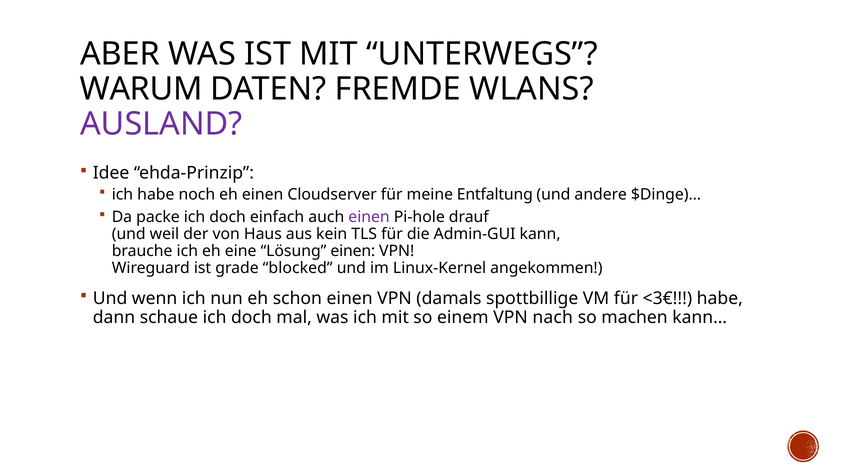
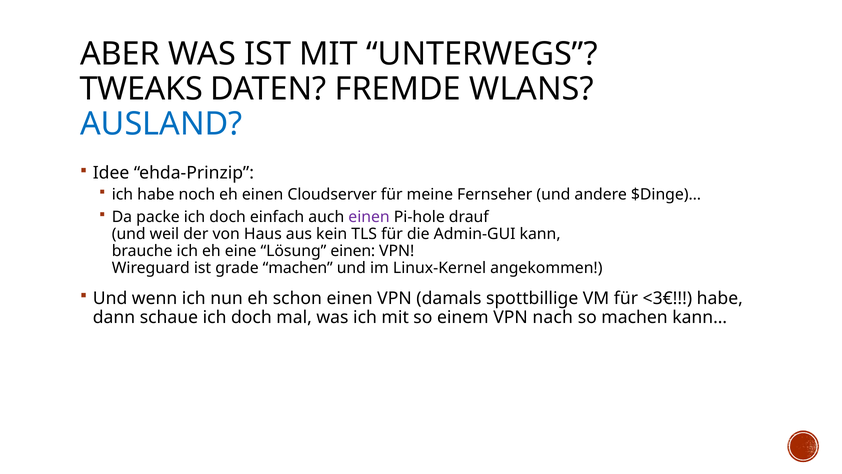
WARUM: WARUM -> TWEAKS (141, 89)
AUSLAND colour: purple -> blue (161, 124)
Entfaltung: Entfaltung -> Fernseher (495, 194)
grade blocked: blocked -> machen (298, 268)
